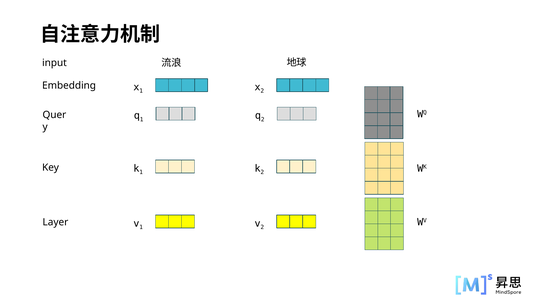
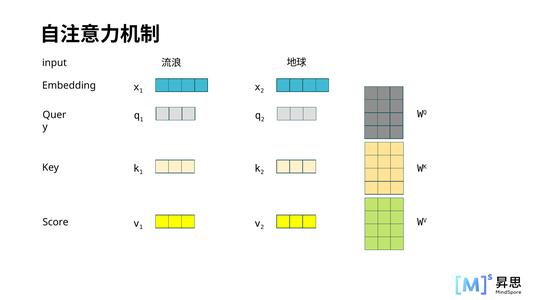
Layer: Layer -> Score (55, 222)
